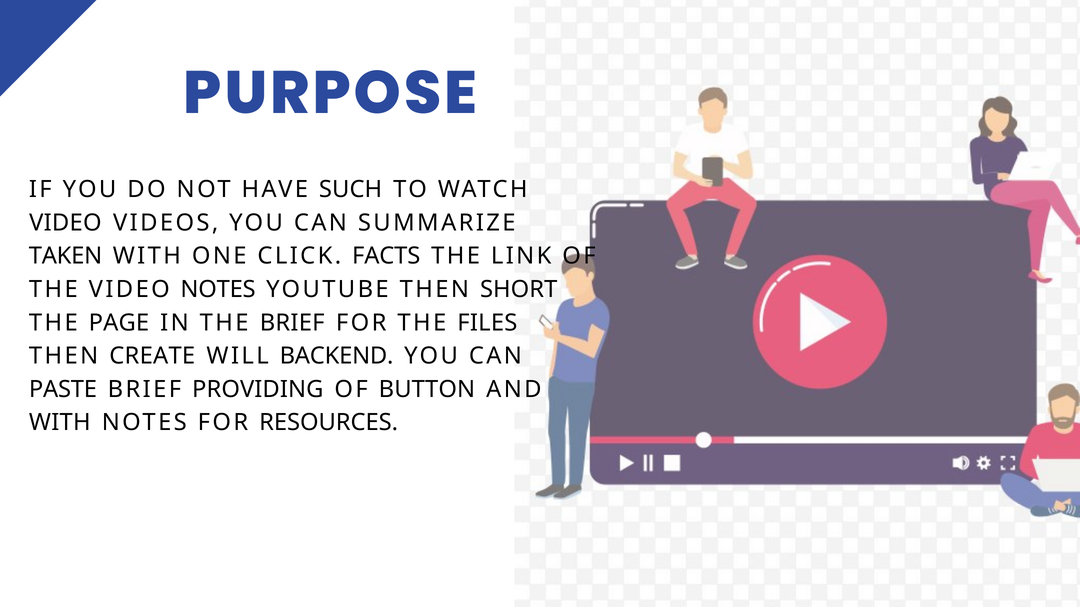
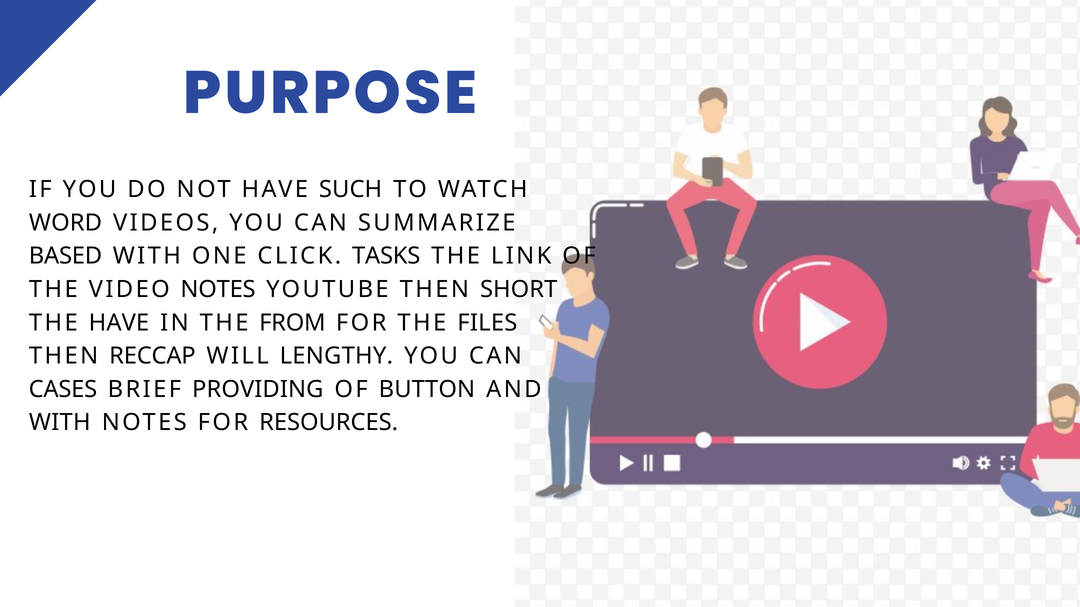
VIDEO: VIDEO -> WORD (65, 223)
TAKEN: TAKEN -> BASED (66, 256)
FACTS: FACTS -> TASKS (386, 256)
THE PAGE: PAGE -> HAVE (119, 323)
THE BRIEF: BRIEF -> FROM (292, 323)
CREATE: CREATE -> RECCAP (152, 356)
BACKEND: BACKEND -> LENGTHY (336, 356)
PASTE: PASTE -> CASES (63, 390)
